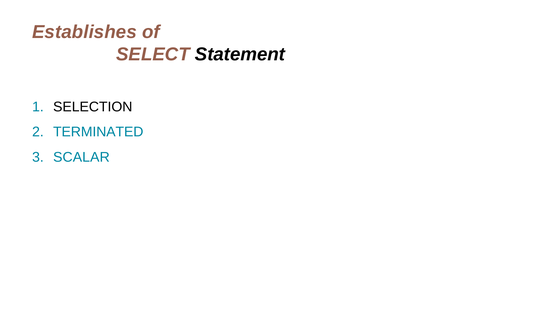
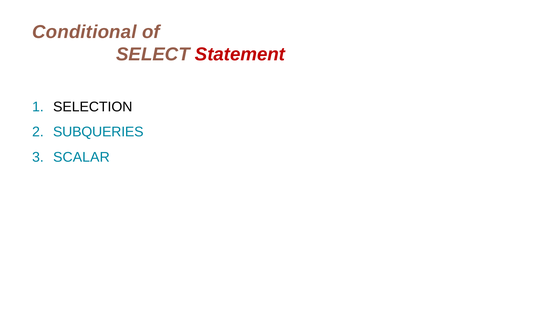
Establishes: Establishes -> Conditional (84, 32)
Statement colour: black -> red (240, 54)
TERMINATED: TERMINATED -> SUBQUERIES (98, 132)
